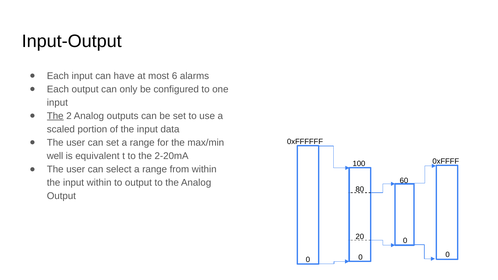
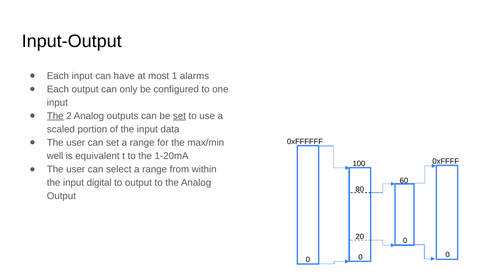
6: 6 -> 1 (175, 76)
set underline: none -> present (179, 116)
2-20mA: 2-20mA -> 1-20mA (172, 156)
input within: within -> digital (99, 183)
